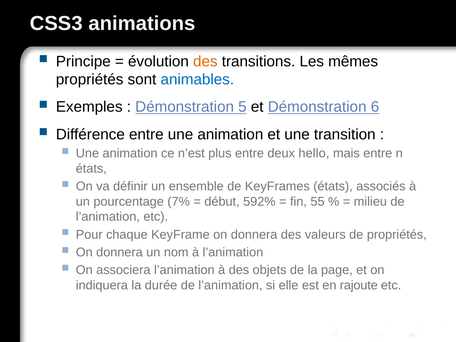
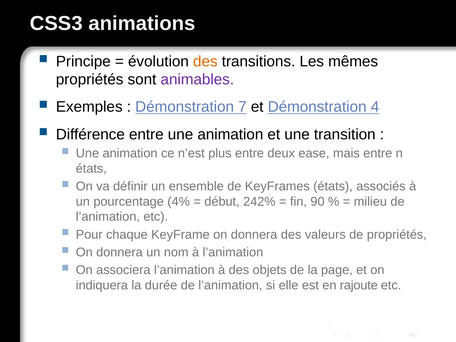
animables colour: blue -> purple (197, 80)
5: 5 -> 7 (242, 107)
6: 6 -> 4 (375, 107)
hello: hello -> ease (314, 153)
7%: 7% -> 4% (179, 202)
592%: 592% -> 242% (259, 202)
55: 55 -> 90 (318, 202)
